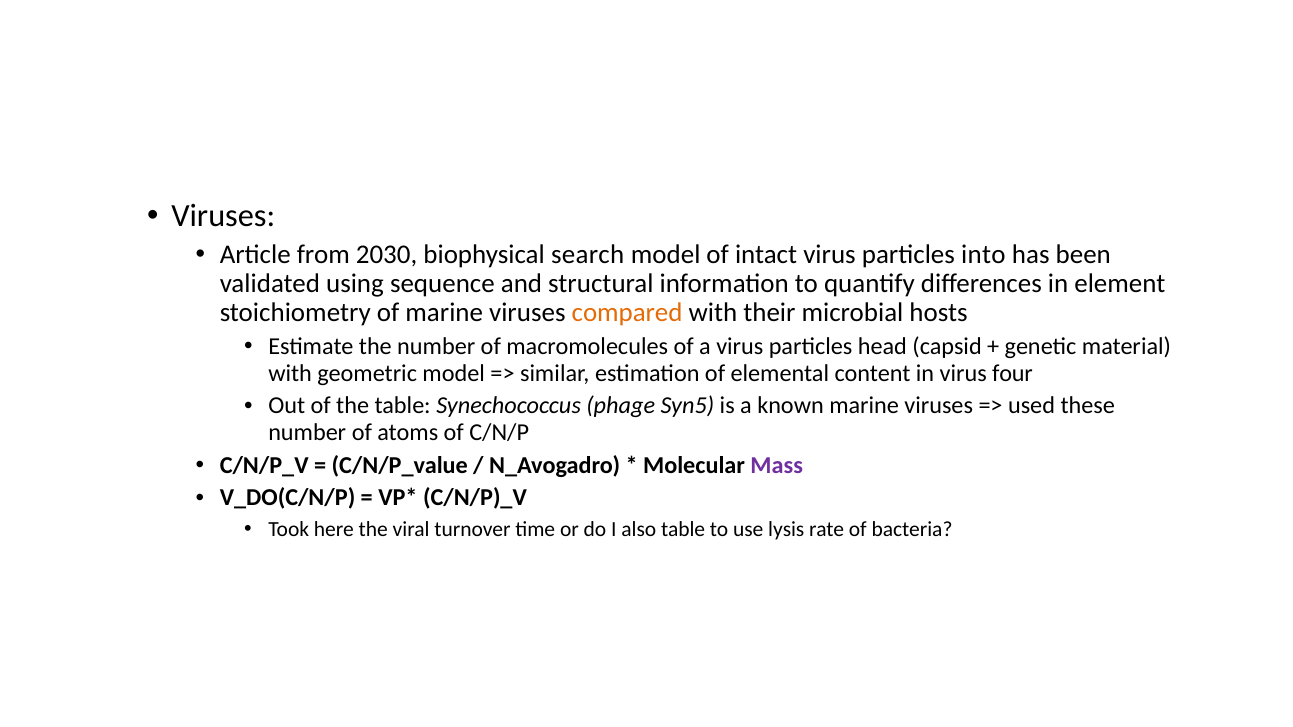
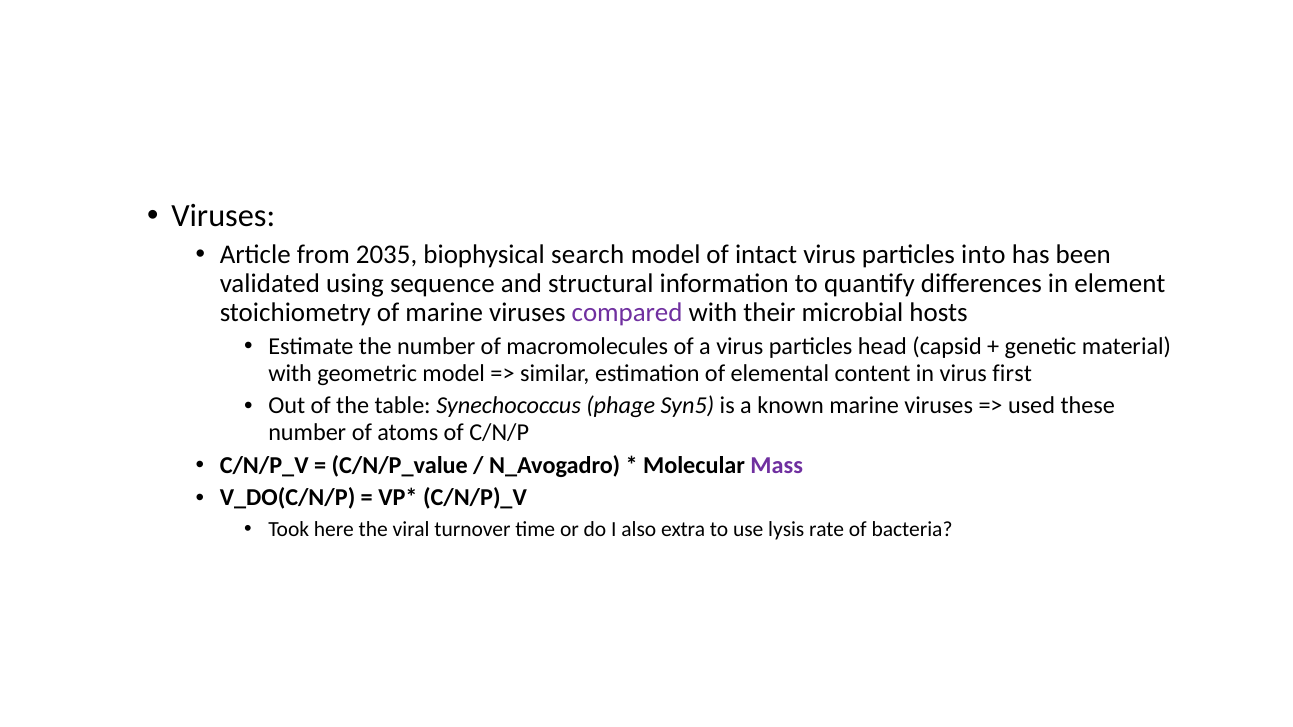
2030: 2030 -> 2035 (387, 254)
compared colour: orange -> purple (627, 313)
four: four -> first (1012, 373)
also table: table -> extra (683, 530)
